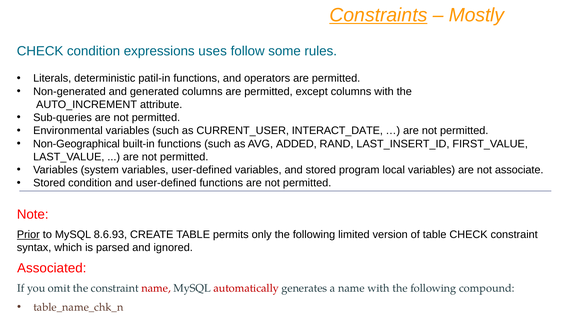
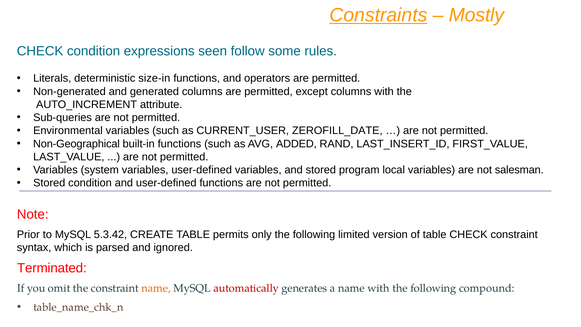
uses: uses -> seen (213, 51)
patil-in: patil-in -> size-in (154, 78)
INTERACT_DATE: INTERACT_DATE -> ZEROFILL_DATE (337, 131)
associate: associate -> salesman (519, 170)
Prior underline: present -> none (28, 234)
8.6.93: 8.6.93 -> 5.3.42 (110, 234)
Associated: Associated -> Terminated (52, 268)
name colour: red -> orange (156, 288)
